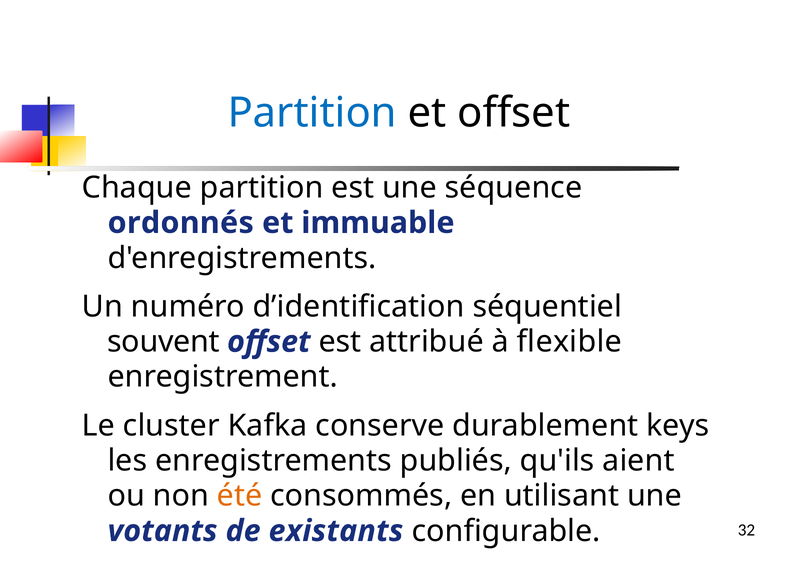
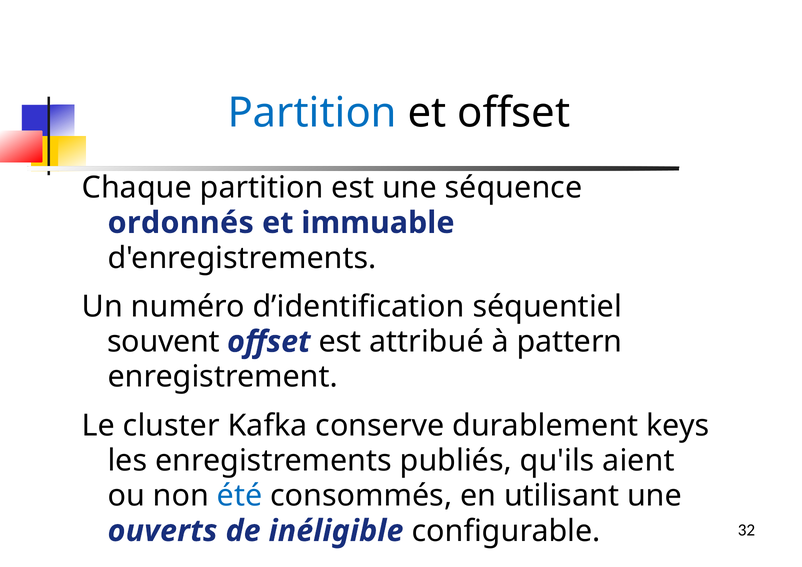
flexible: flexible -> pattern (570, 342)
été colour: orange -> blue (240, 496)
votants: votants -> ouverts (163, 531)
existants: existants -> inéligible (336, 531)
